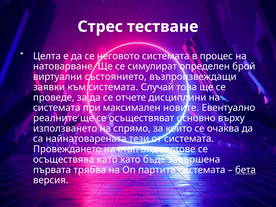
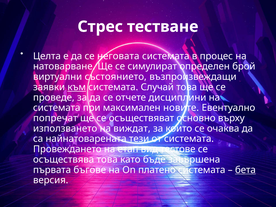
неговото: неговото -> неговата (118, 56)
към underline: none -> present (77, 87)
реалните: реалните -> попречат (55, 118)
спрямо: спрямо -> виждат (132, 128)
осъществява като: като -> това (107, 160)
трябва: трябва -> бъгове (90, 170)
партита: партита -> платено (157, 170)
